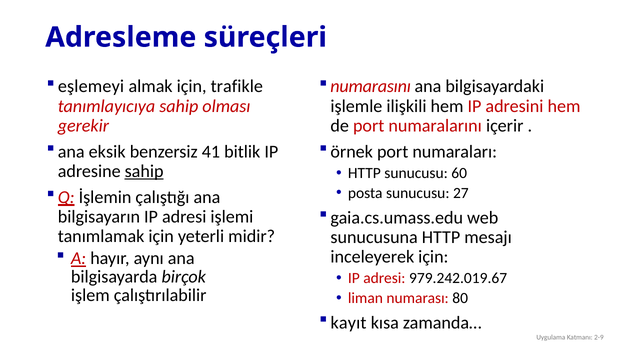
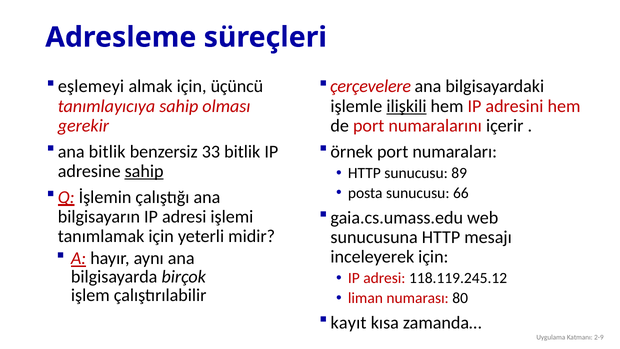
trafikle: trafikle -> üçüncü (237, 86)
numarasını: numarasını -> çerçevelere (371, 86)
ilişkili underline: none -> present (406, 106)
ana eksik: eksik -> bitlik (107, 151)
41: 41 -> 33 (211, 151)
60: 60 -> 89 (459, 173)
27: 27 -> 66 (461, 193)
979.242.019.67: 979.242.019.67 -> 118.119.245.12 (458, 278)
